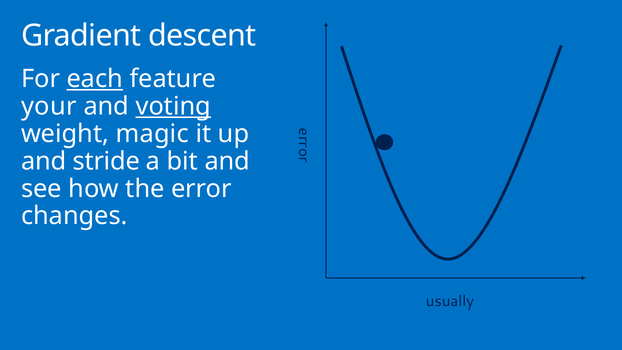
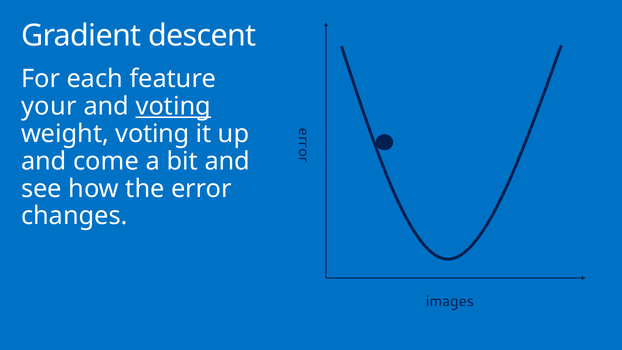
each underline: present -> none (95, 79)
weight magic: magic -> voting (152, 134)
stride: stride -> come (106, 161)
usually: usually -> images (450, 301)
